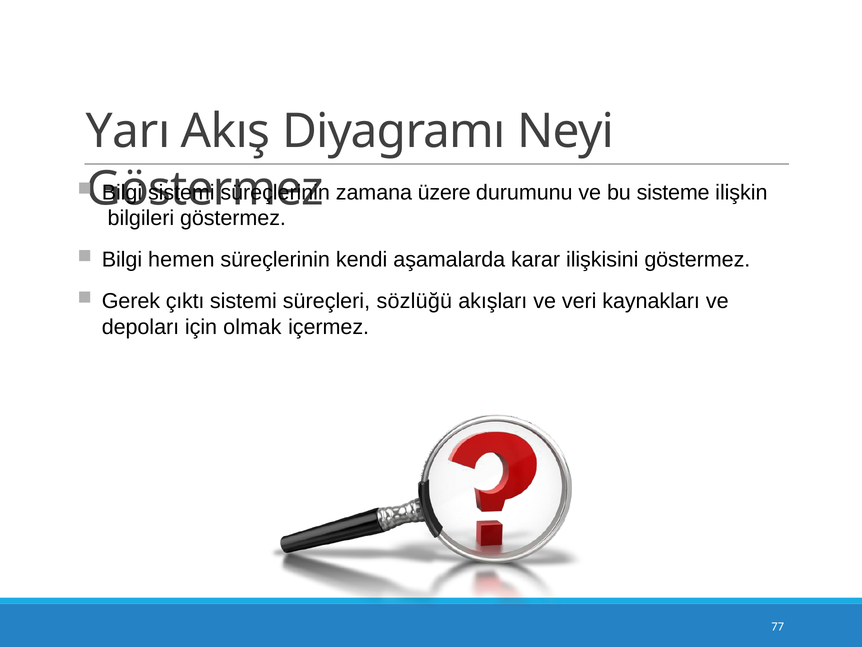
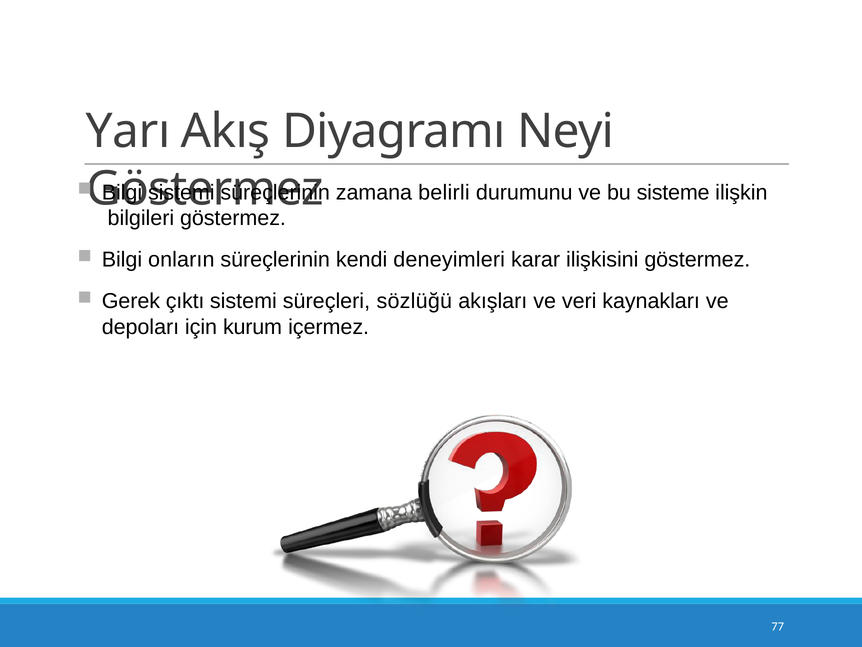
üzere: üzere -> belirli (444, 192)
hemen: hemen -> onların (181, 259)
aşamalarda: aşamalarda -> deneyimleri (449, 259)
olmak: olmak -> kurum (253, 327)
